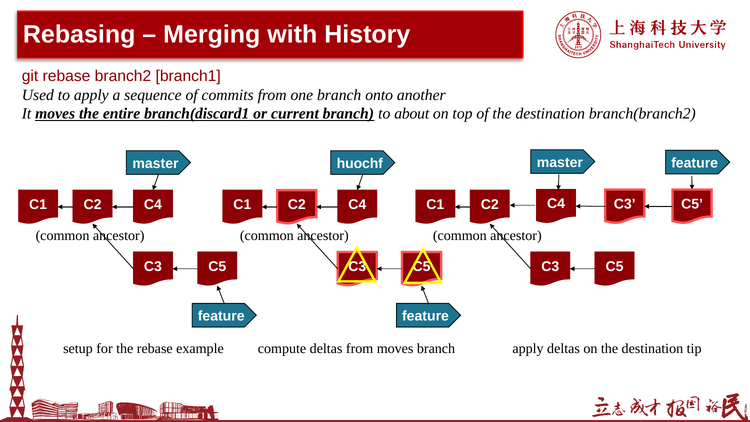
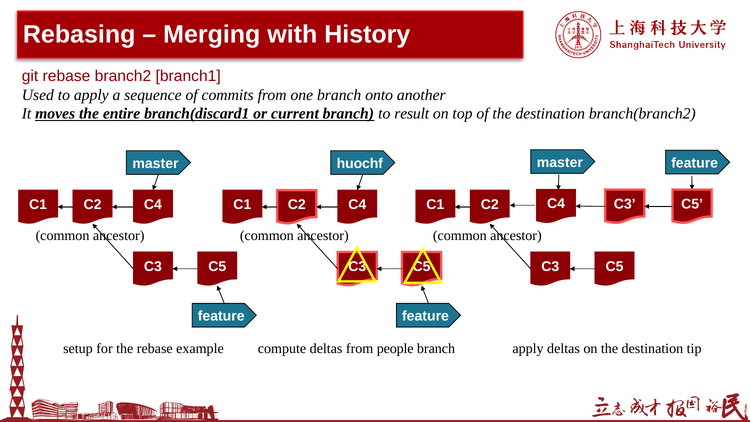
about: about -> result (412, 114)
from moves: moves -> people (395, 348)
